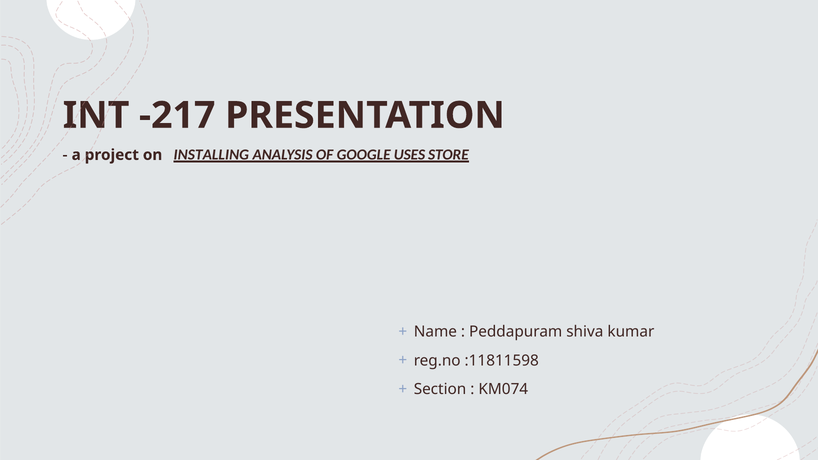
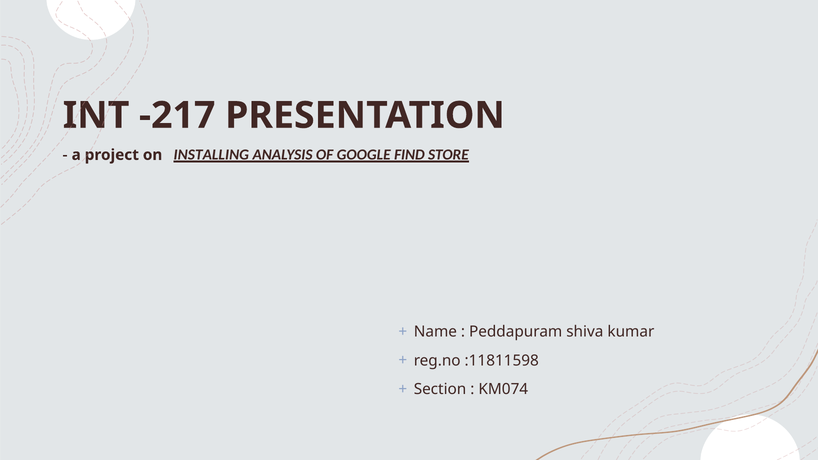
USES: USES -> FIND (409, 155)
